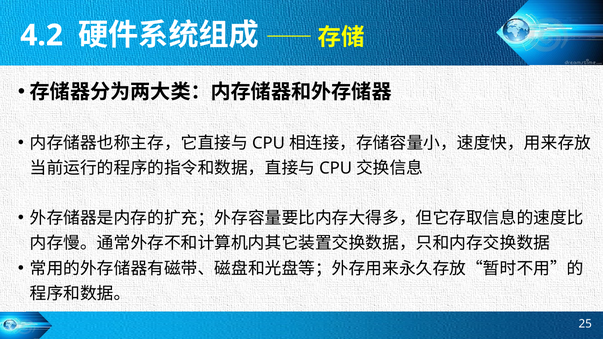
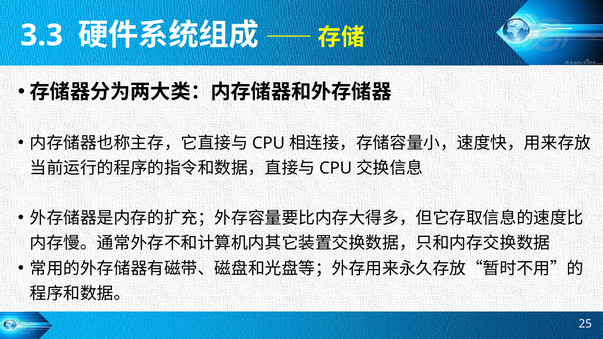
4.2: 4.2 -> 3.3 (42, 35)
